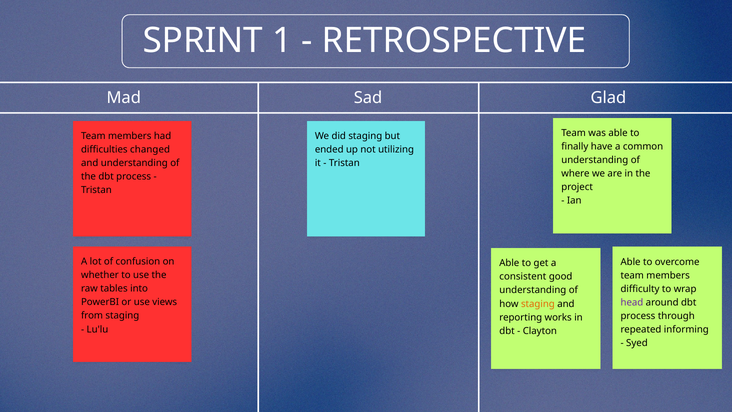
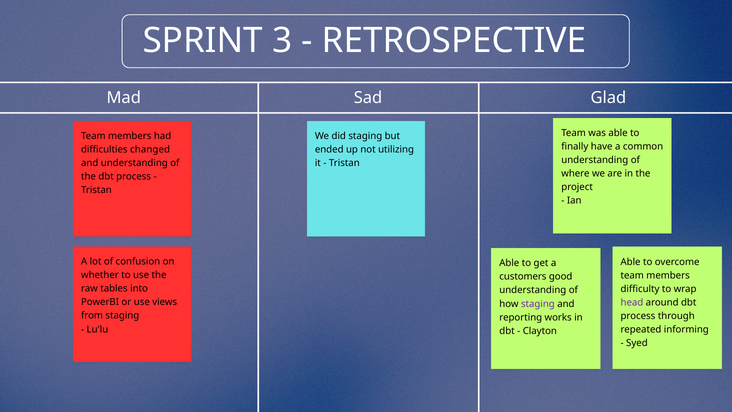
1: 1 -> 3 (282, 40)
consistent: consistent -> customers (523, 277)
staging colour: orange -> purple (538, 304)
